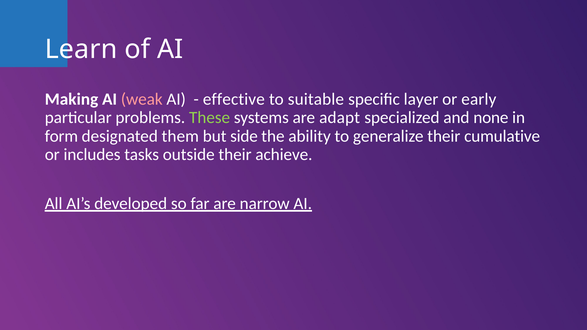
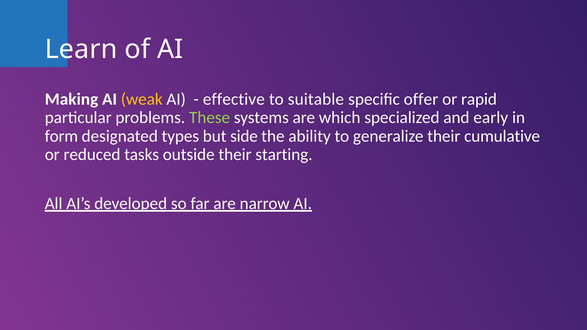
weak colour: pink -> yellow (142, 99)
layer: layer -> offer (421, 99)
early: early -> rapid (479, 99)
adapt: adapt -> which (340, 118)
none: none -> early (491, 118)
them: them -> types (180, 136)
includes: includes -> reduced (92, 155)
achieve: achieve -> starting (284, 155)
